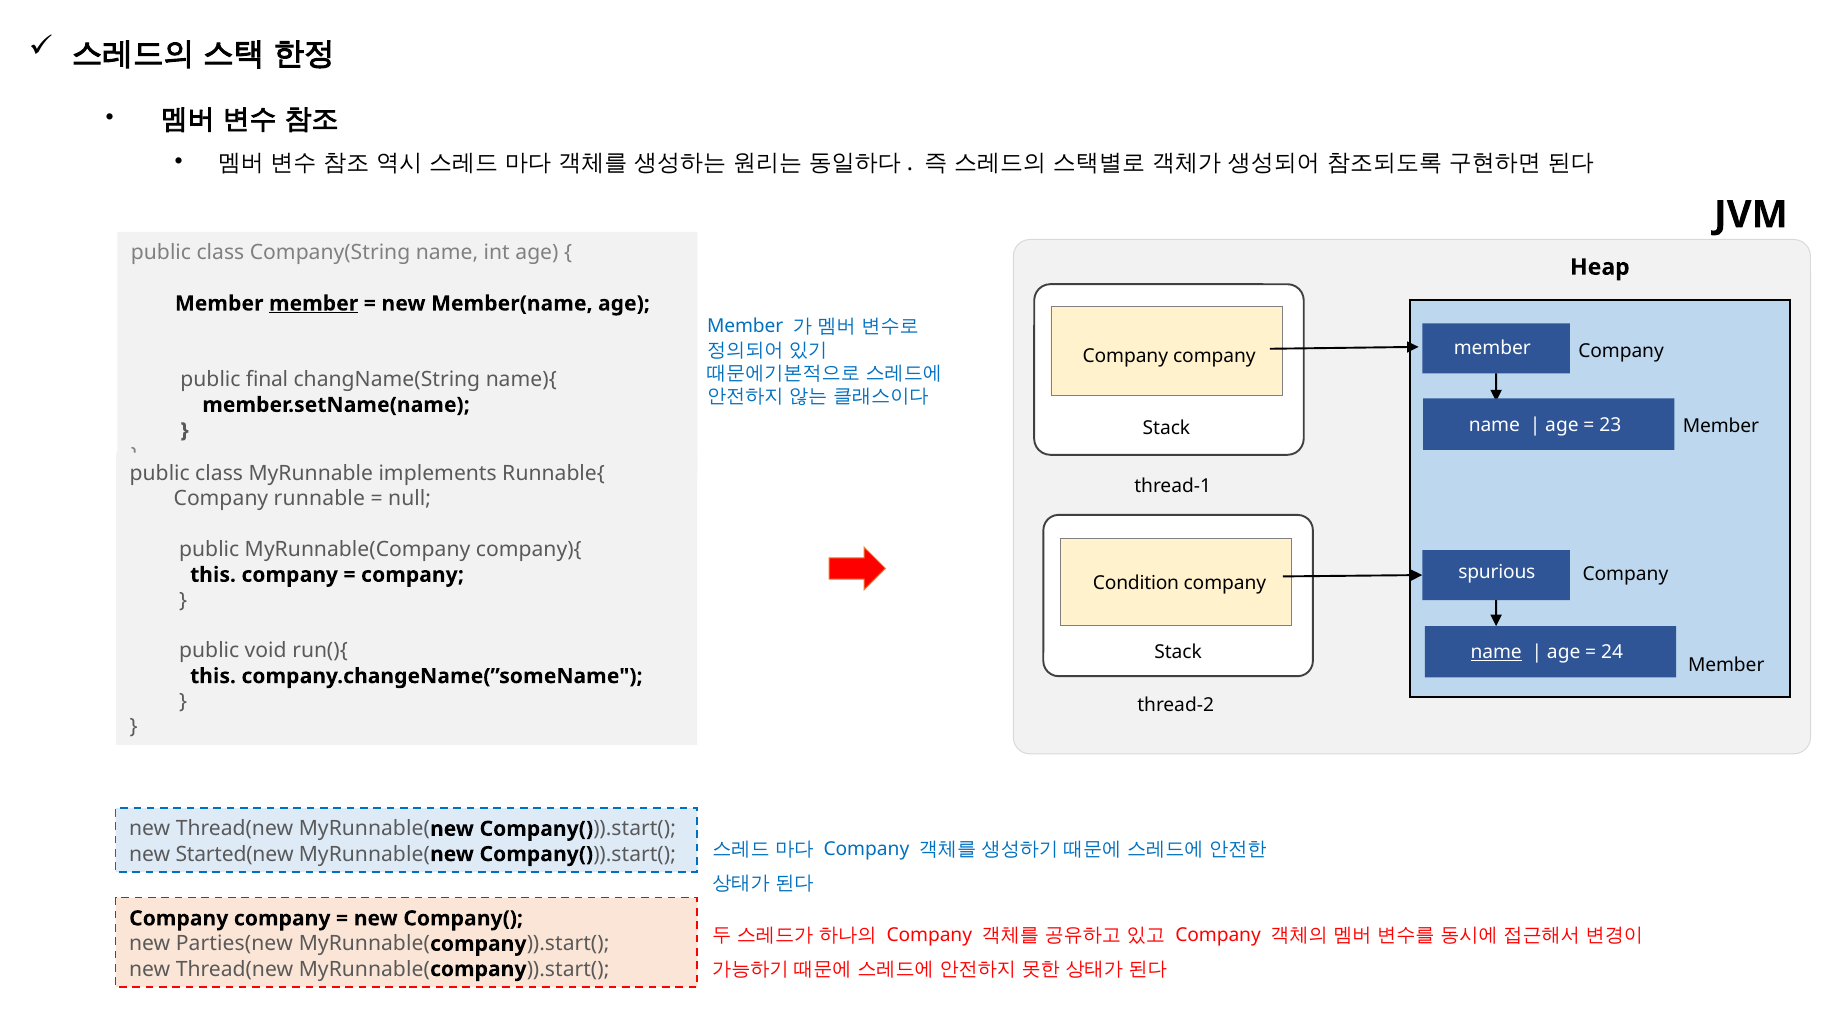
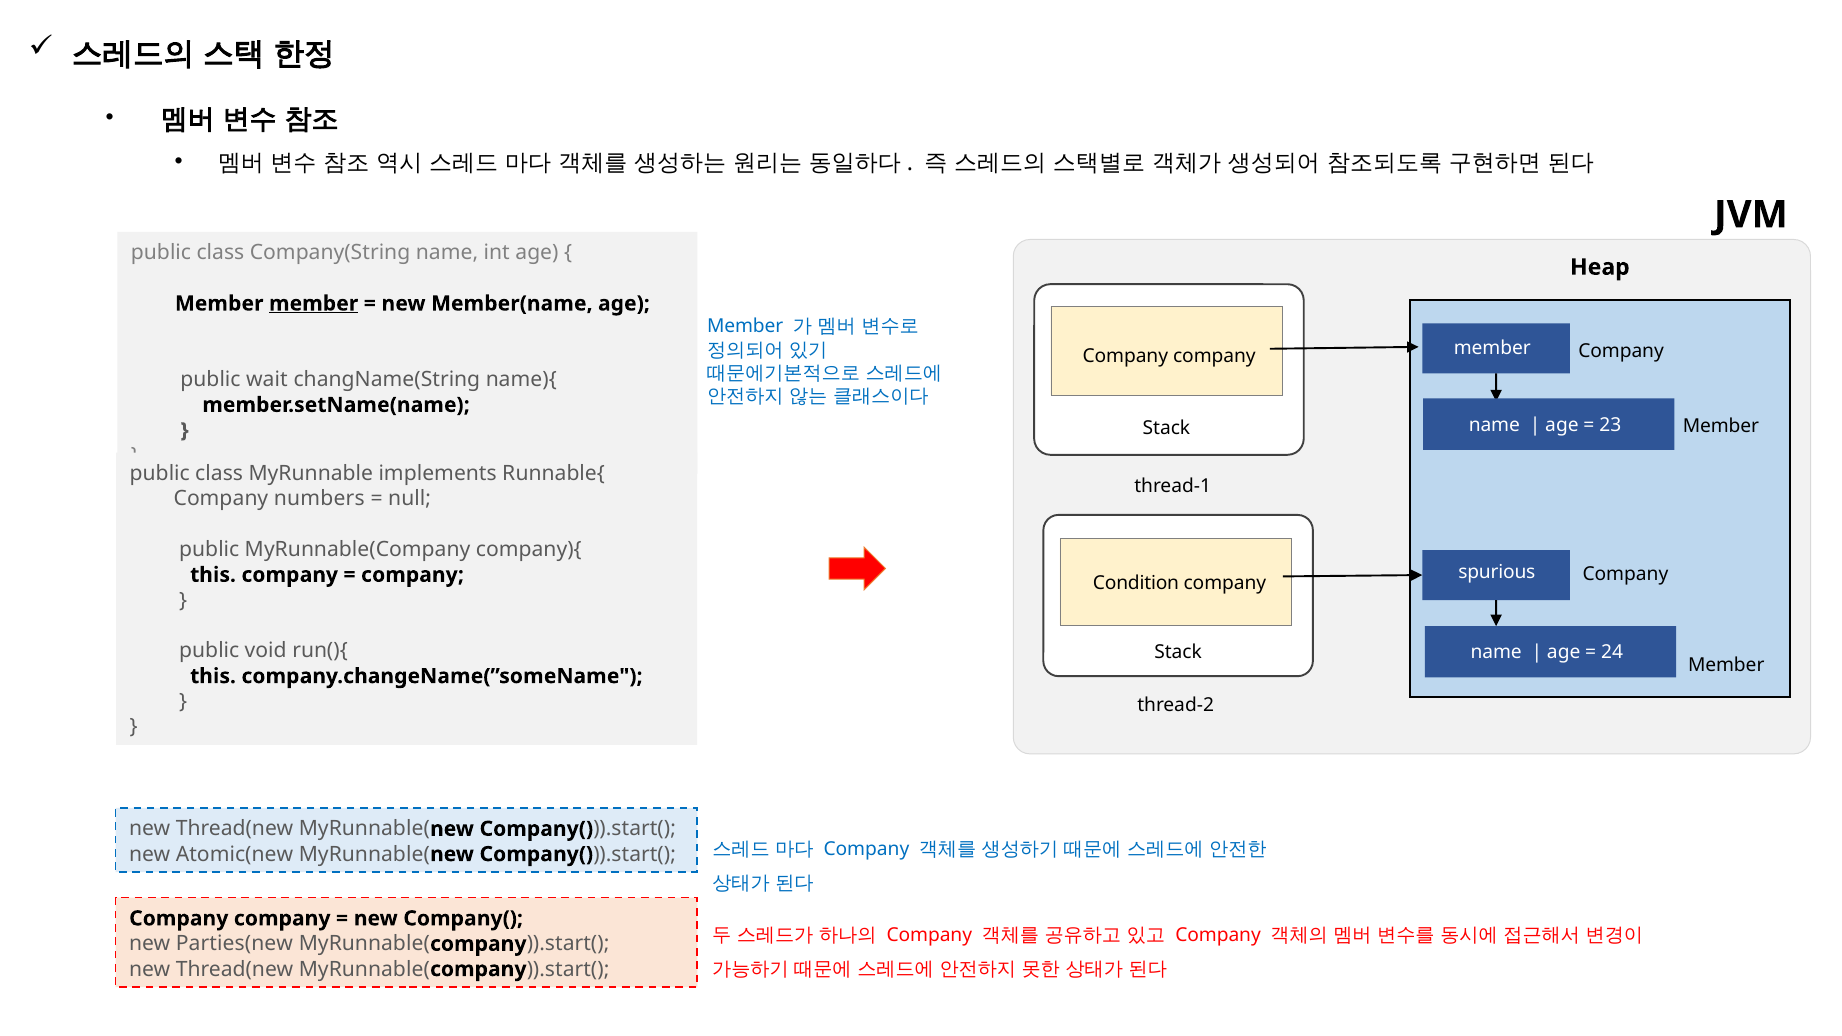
final: final -> wait (267, 380)
runnable: runnable -> numbers (319, 499)
name underline: present -> none (1496, 653)
Started(new: Started(new -> Atomic(new (234, 854)
